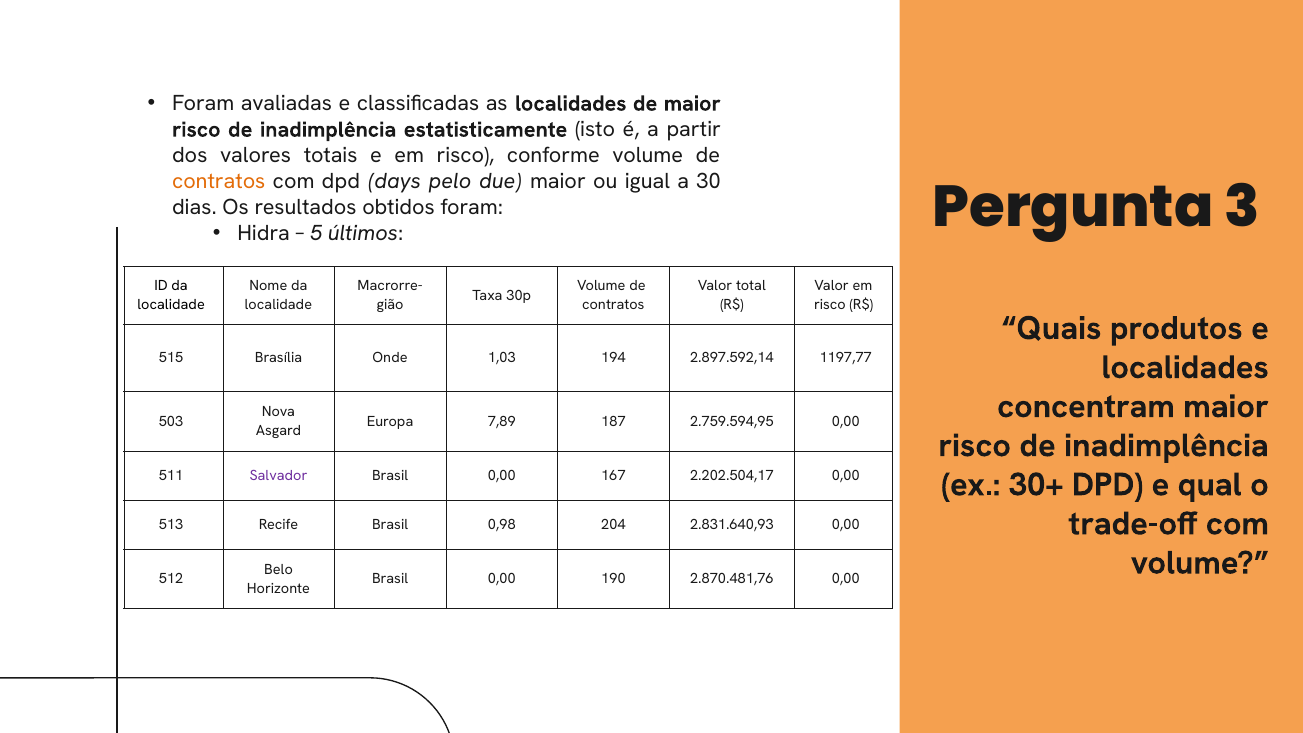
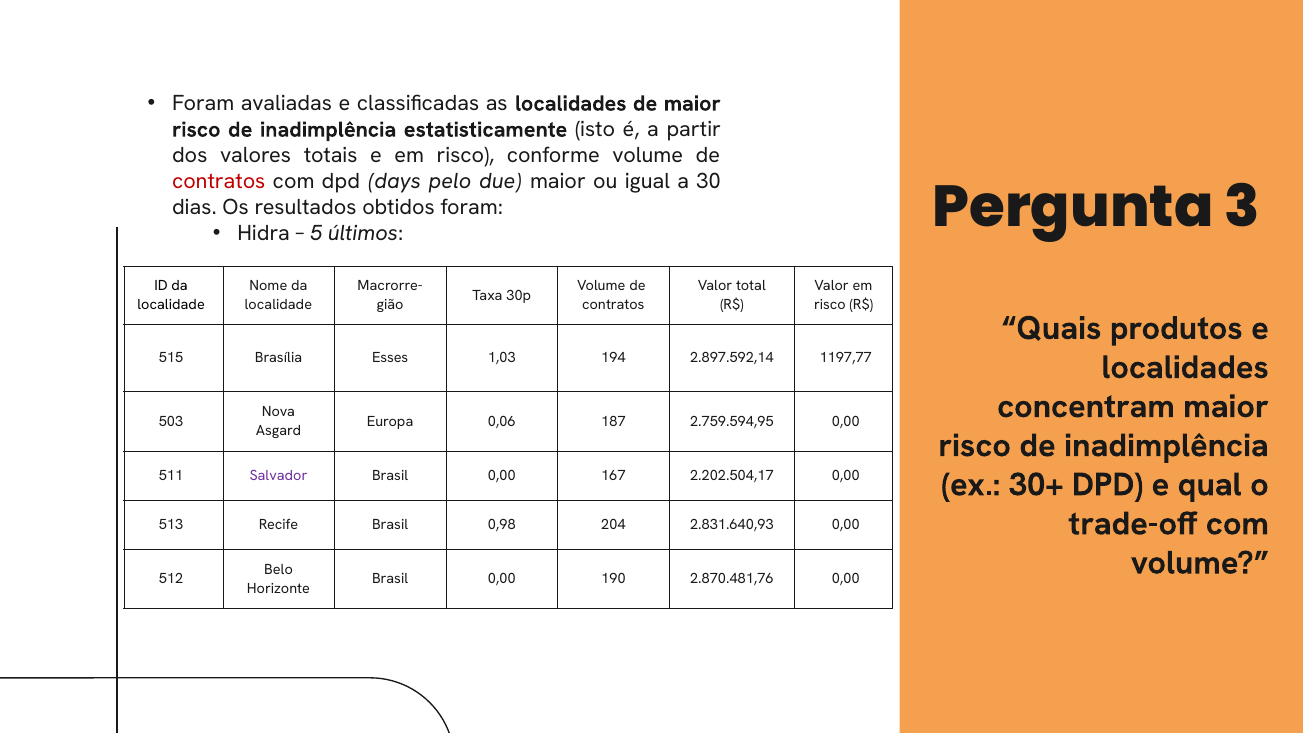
contratos colour: orange -> red (219, 182)
Onde: Onde -> Esses (390, 358)
7,89: 7,89 -> 0,06 (502, 421)
